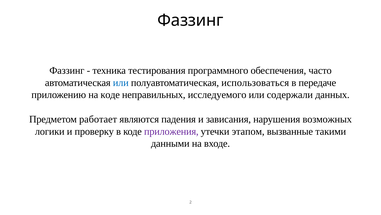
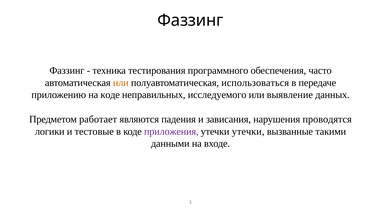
или colour: blue -> orange (121, 82)
содержали: содержали -> выявление (290, 95)
возможных: возможных -> проводятся (327, 119)
проверку: проверку -> тестовые (94, 131)
утечки этапом: этапом -> утечки (248, 131)
